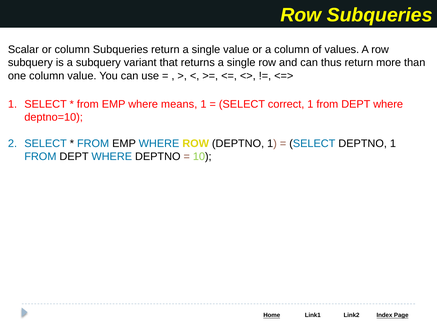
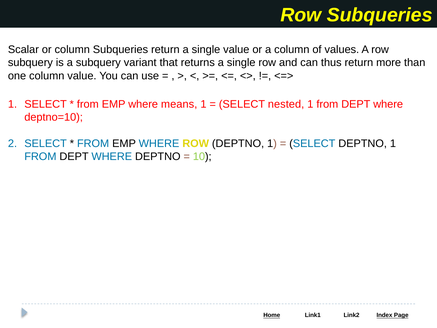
correct: correct -> nested (286, 104)
